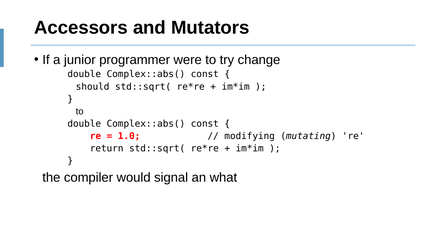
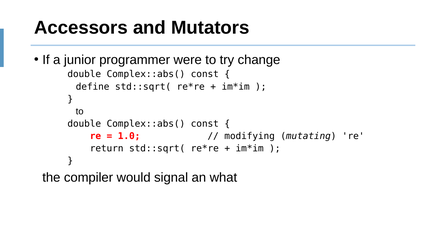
should: should -> define (93, 87)
